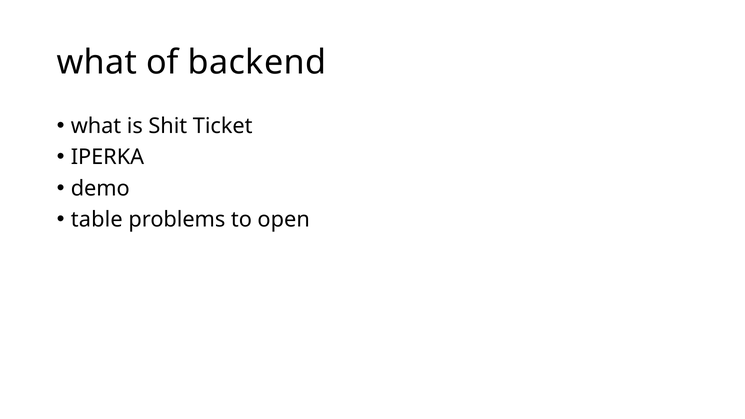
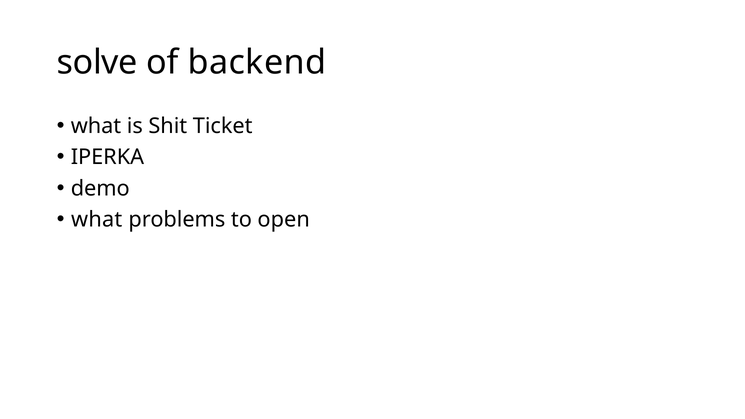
what: what -> solve (97, 63)
table: table -> what (97, 220)
